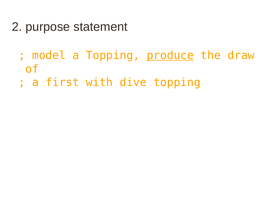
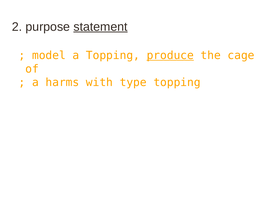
statement underline: none -> present (101, 27)
draw: draw -> cage (241, 55)
first: first -> harms (62, 82)
dive: dive -> type (133, 82)
